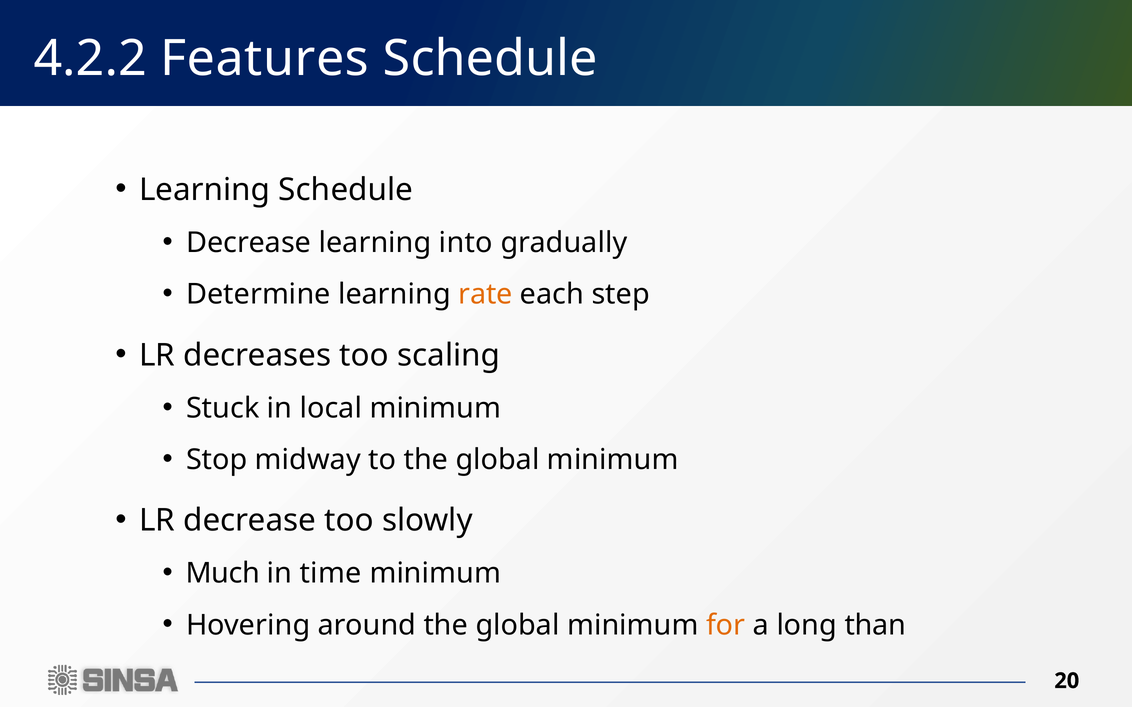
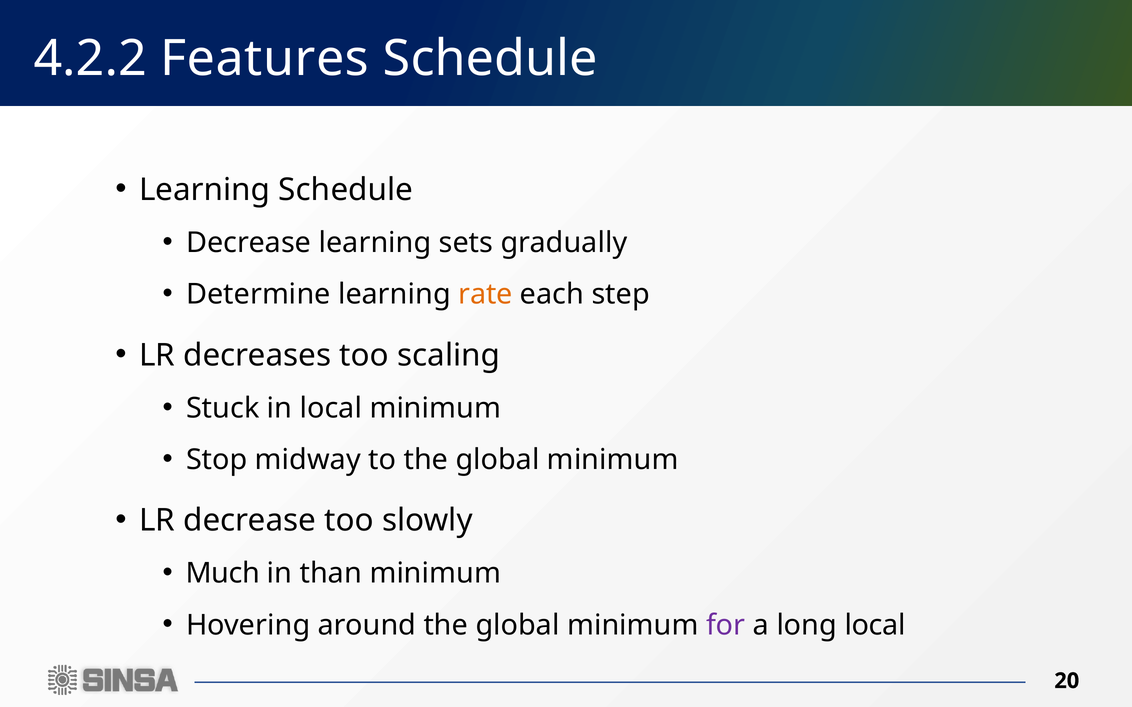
into: into -> sets (466, 243)
time: time -> than (331, 574)
for colour: orange -> purple (726, 625)
long than: than -> local (875, 625)
